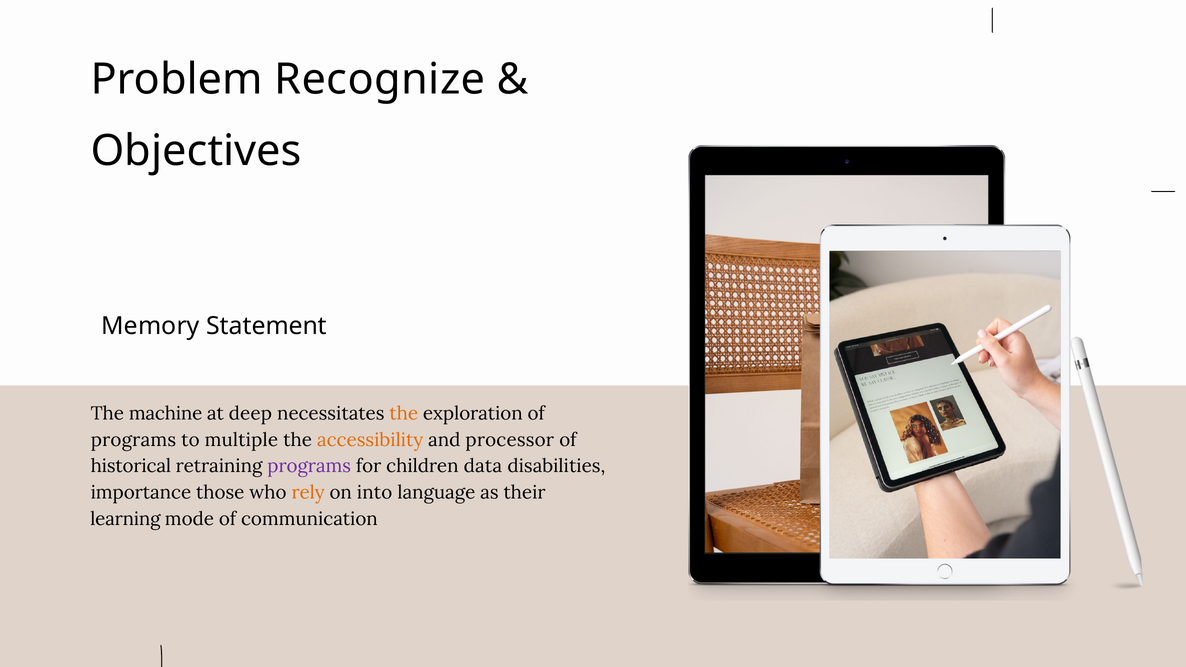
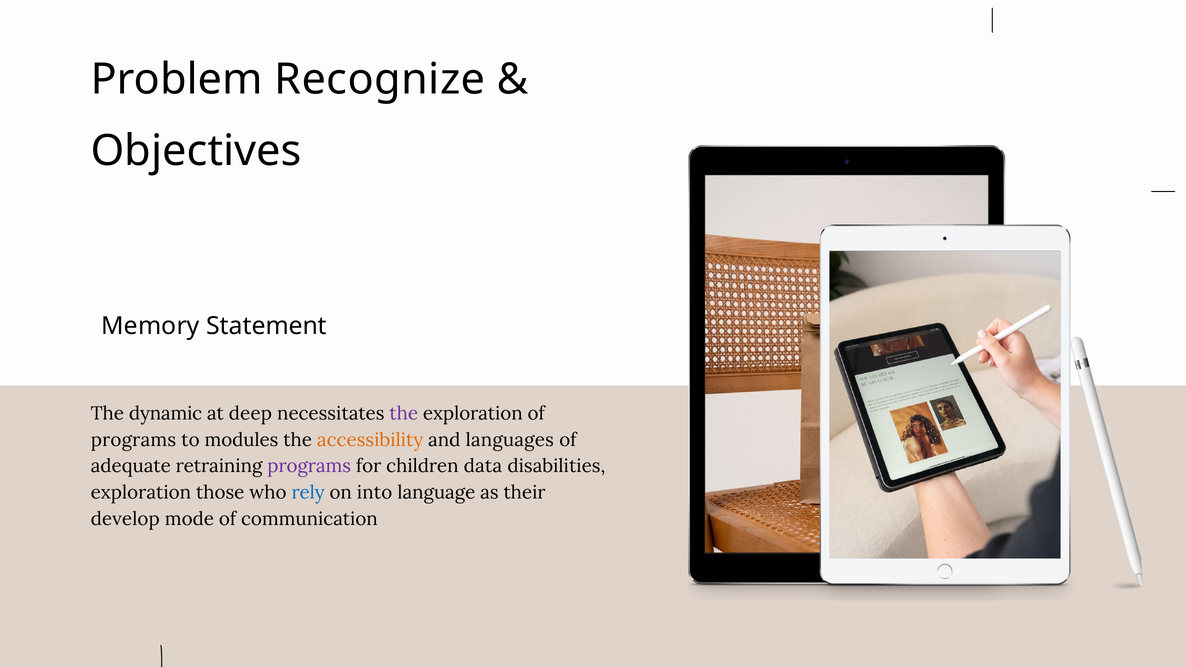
machine: machine -> dynamic (166, 414)
the colour: orange -> purple (404, 414)
multiple: multiple -> modules (241, 440)
processor: processor -> languages (510, 440)
historical: historical -> adequate (131, 466)
importance: importance -> exploration (141, 493)
rely colour: orange -> blue (308, 493)
learning: learning -> develop (125, 519)
